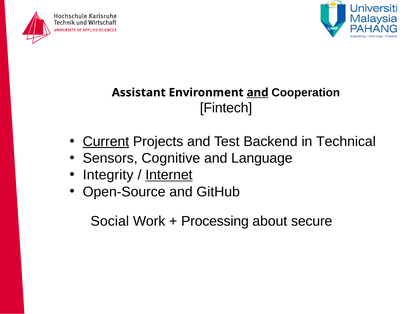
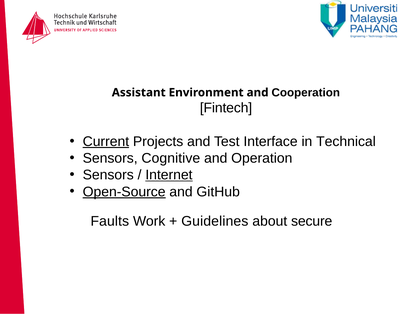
and underline: present -> none (258, 92)
Backend: Backend -> Interface (271, 141)
Language: Language -> Operation (262, 158)
Integrity: Integrity -> Sensors (108, 175)
Open-Source underline: none -> present (124, 191)
Social: Social -> Faults (110, 221)
Processing: Processing -> Guidelines (215, 221)
